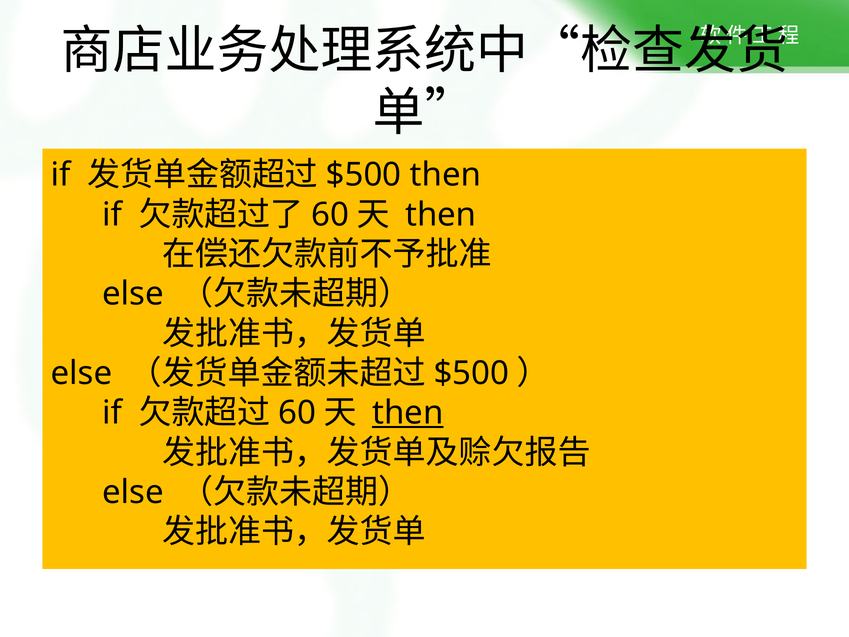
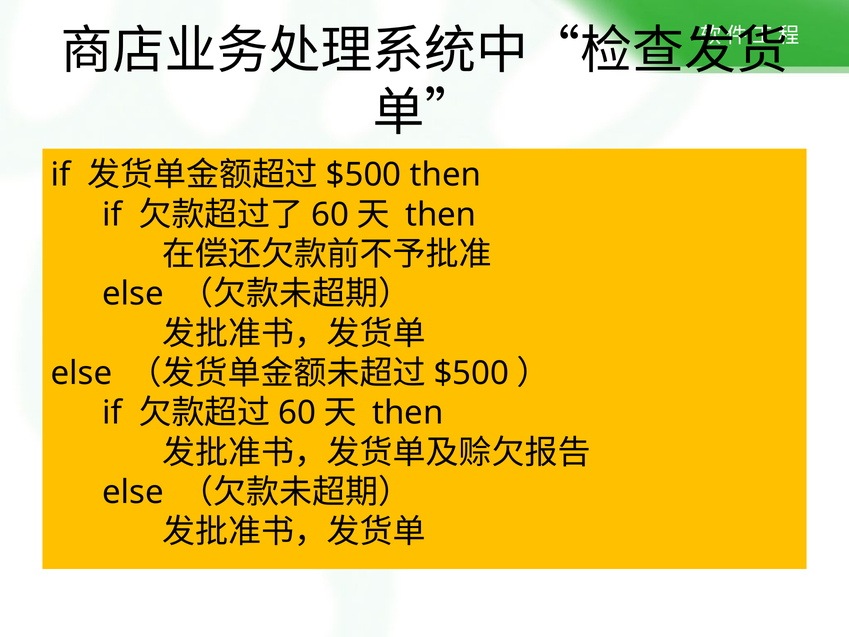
then underline: present -> none (408, 413)
